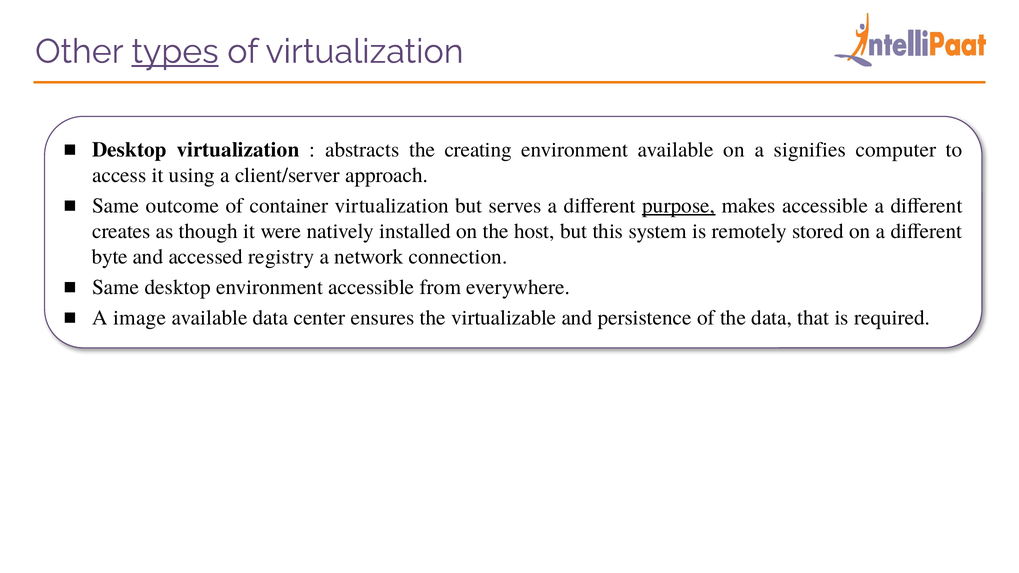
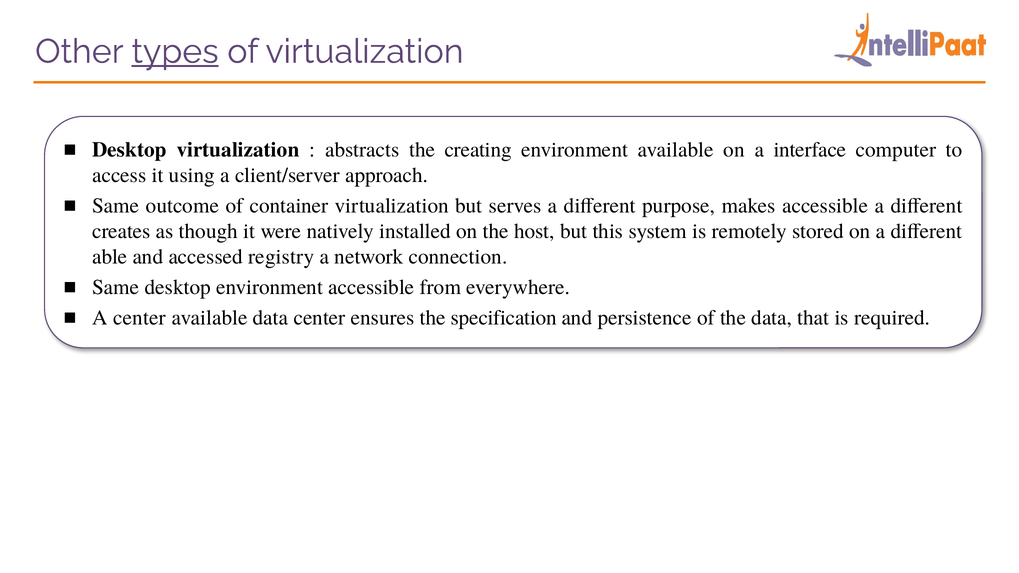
signifies: signifies -> interface (810, 150)
purpose underline: present -> none (679, 206)
byte: byte -> able (110, 257)
A image: image -> center (140, 318)
virtualizable: virtualizable -> specification (504, 318)
